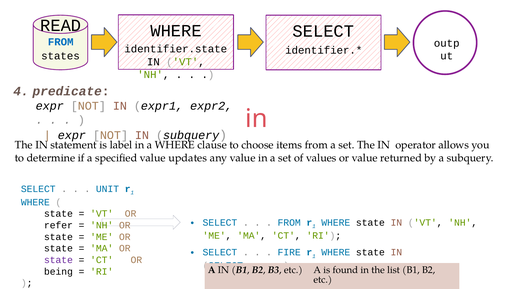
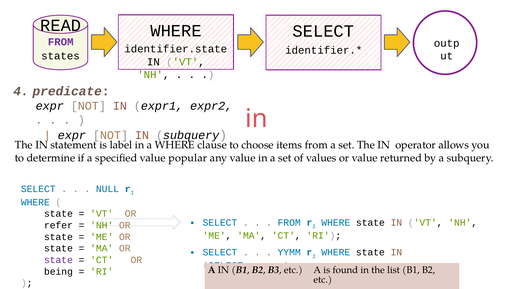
FROM colour: blue -> purple (61, 42)
updates: updates -> popular (188, 158)
UNIT: UNIT -> NULL (108, 189)
FIRE: FIRE -> YYMM (289, 252)
